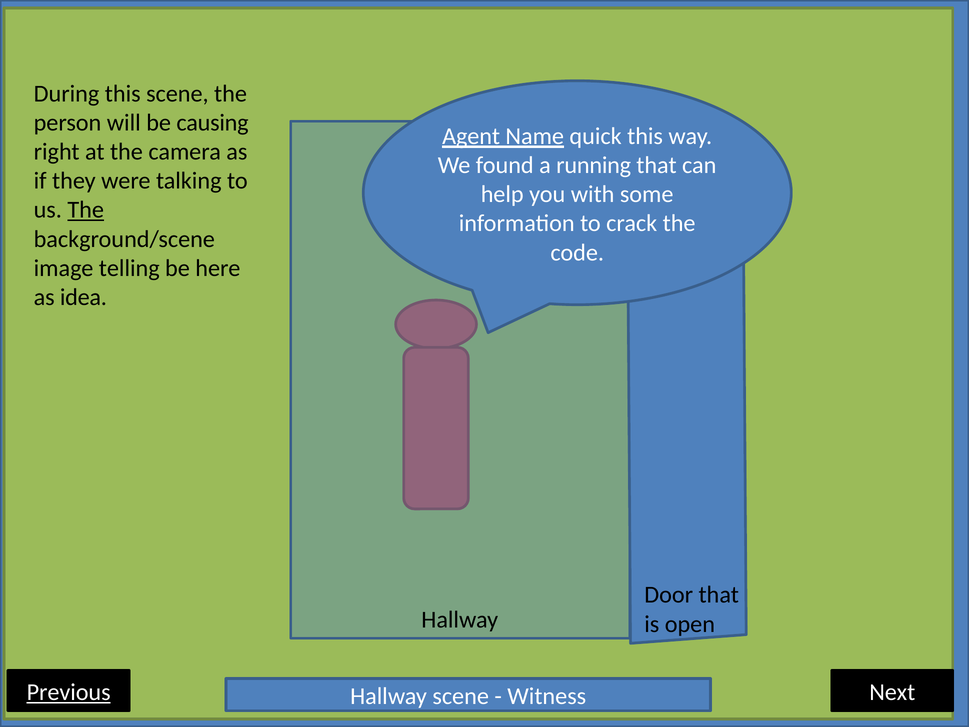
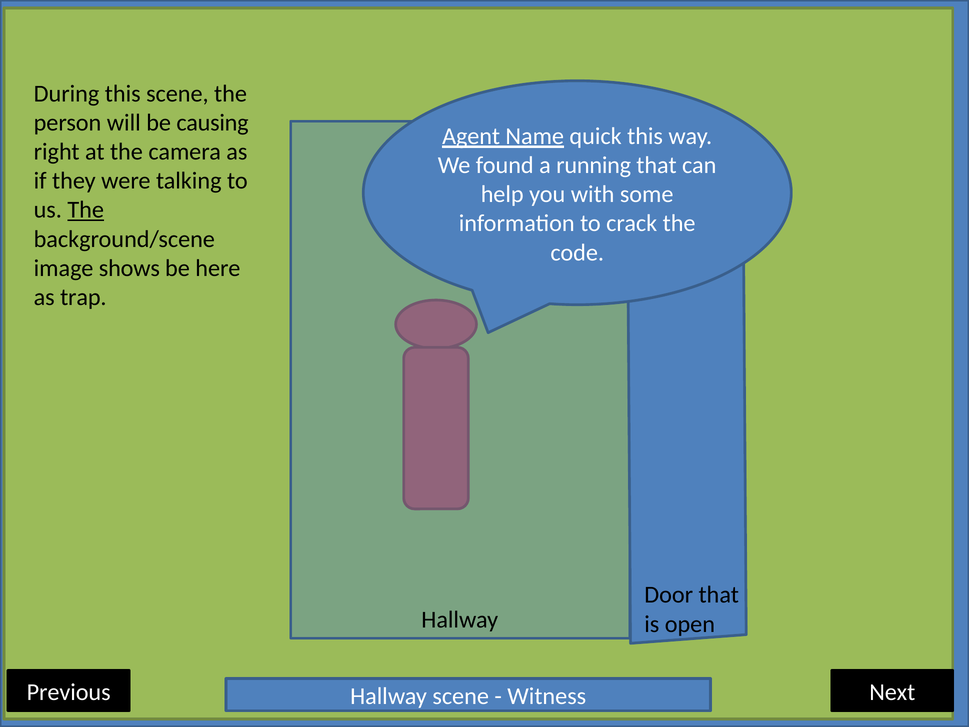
telling: telling -> shows (129, 268)
idea: idea -> trap (83, 297)
Previous underline: present -> none (69, 692)
